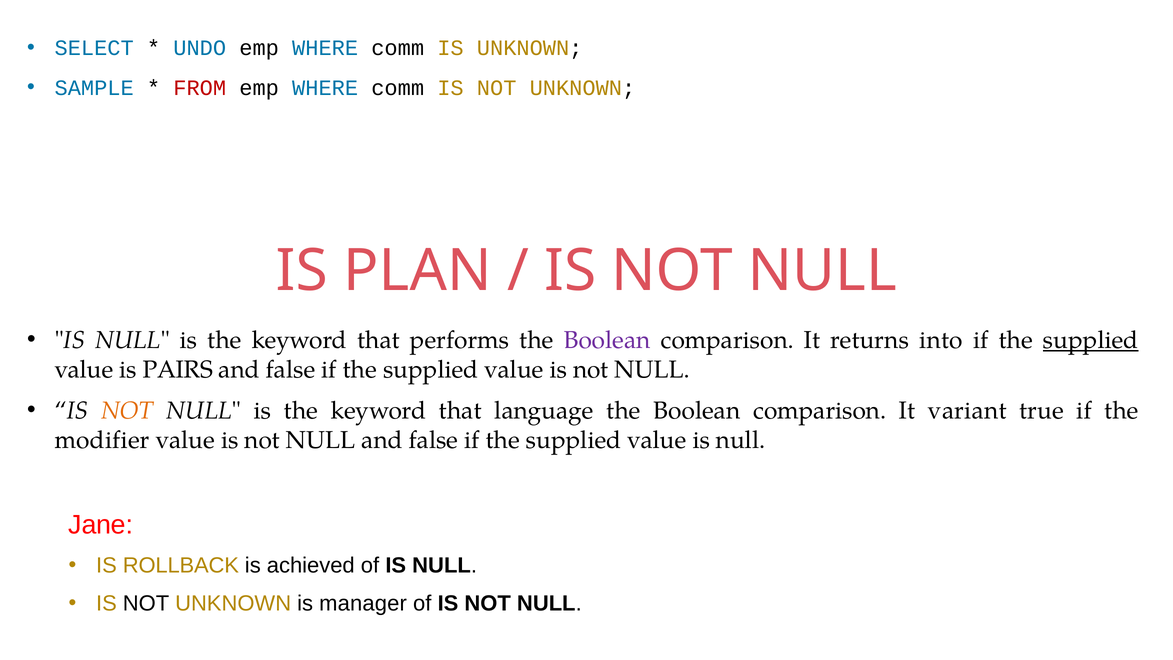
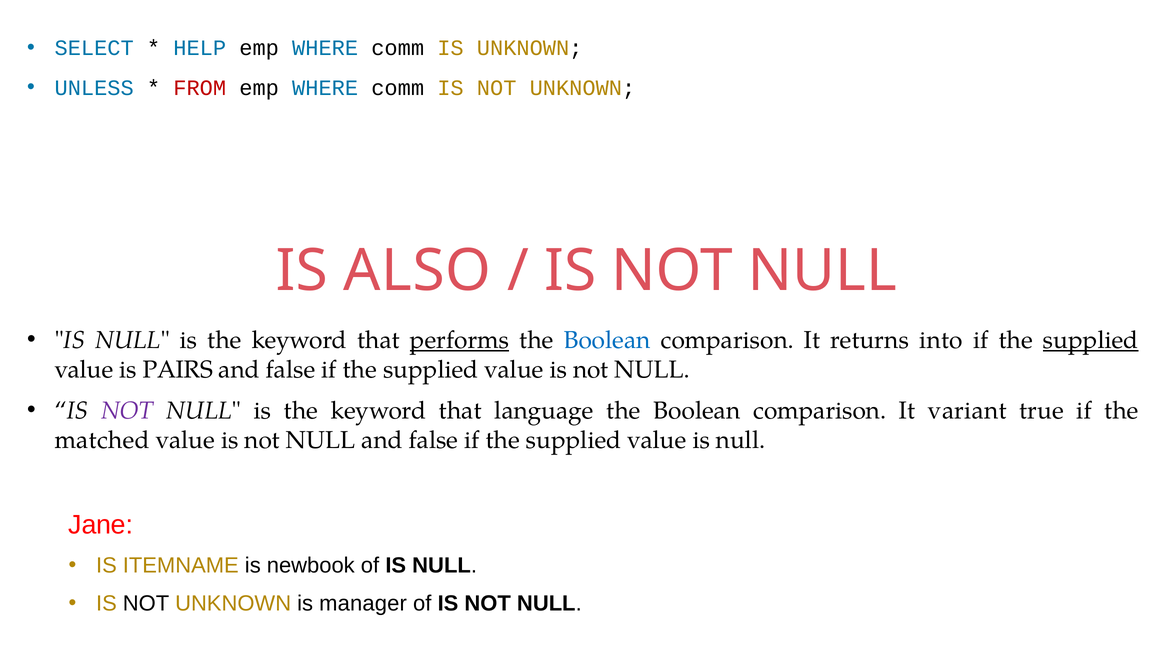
UNDO: UNDO -> HELP (200, 48)
SAMPLE: SAMPLE -> UNLESS (94, 88)
PLAN: PLAN -> ALSO (417, 271)
performs underline: none -> present (460, 340)
Boolean colour: purple -> blue (607, 340)
NOT colour: orange -> purple (127, 410)
modifier: modifier -> matched (102, 440)
ROLLBACK: ROLLBACK -> ITEMNAME (181, 565)
achieved: achieved -> newbook (311, 565)
